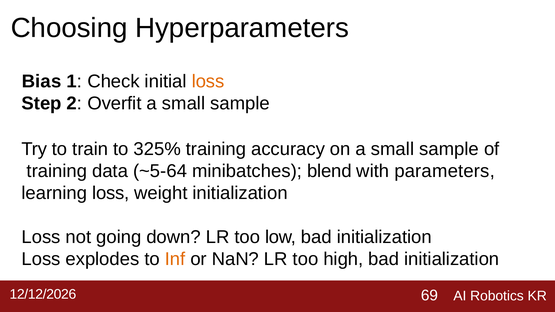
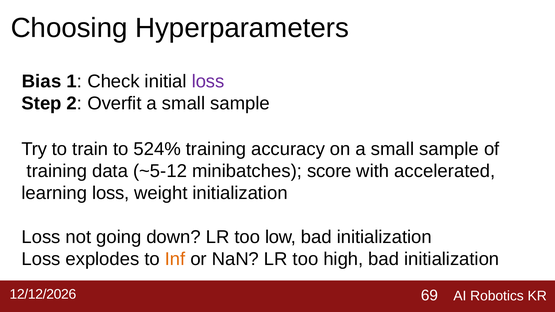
loss colour: orange -> purple (208, 81)
325%: 325% -> 524% (157, 149)
~5-64: ~5-64 -> ~5-12 (160, 171)
blend: blend -> score (329, 171)
parameters: parameters -> accelerated (445, 171)
